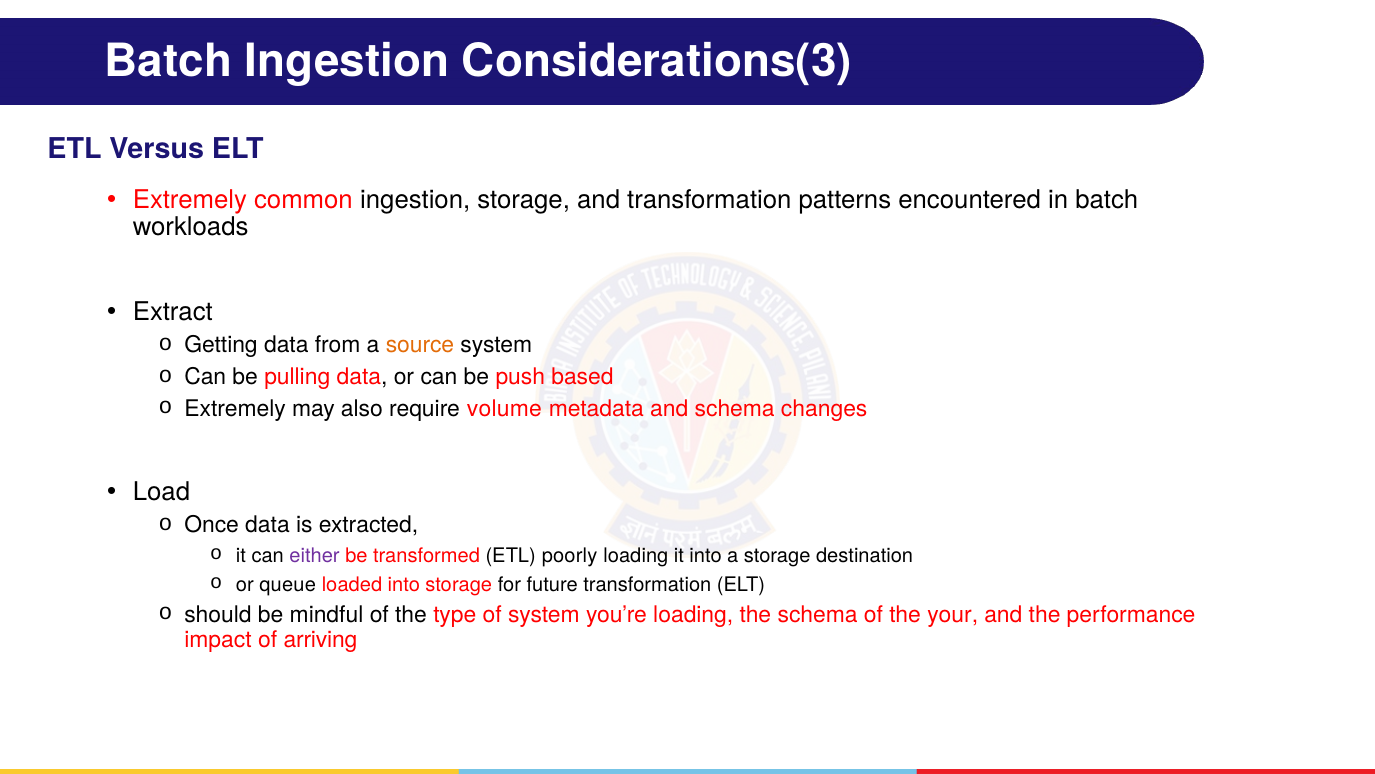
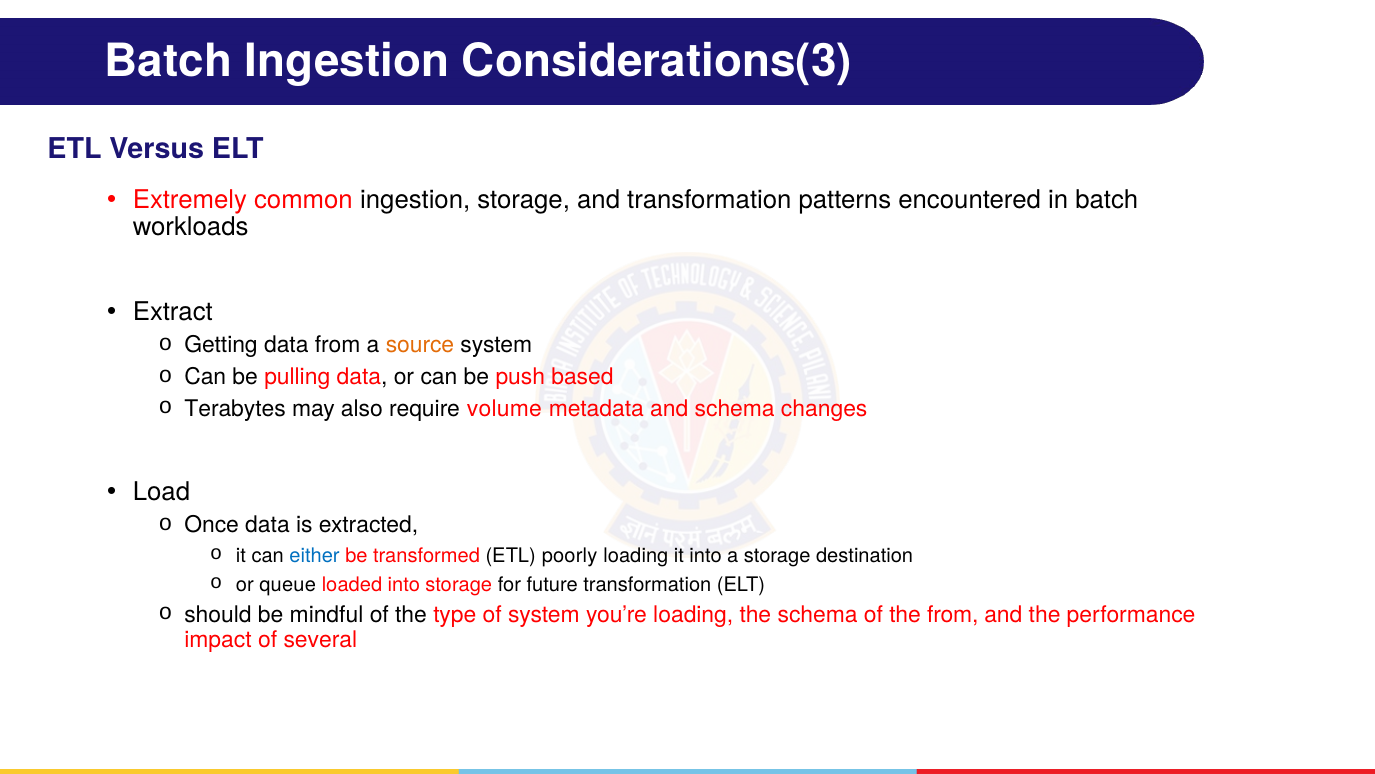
Extremely: Extremely -> Terabytes (235, 409)
either colour: purple -> blue (315, 555)
the your: your -> from (953, 614)
arriving: arriving -> several (320, 639)
